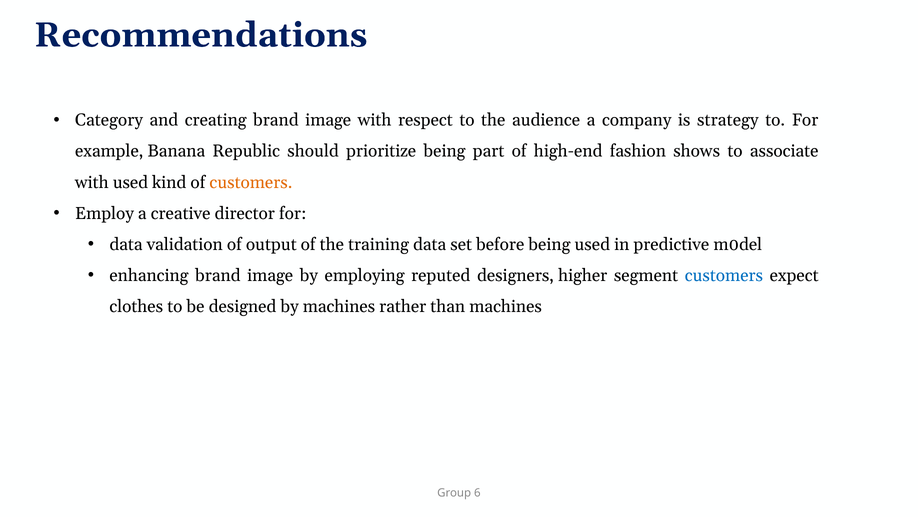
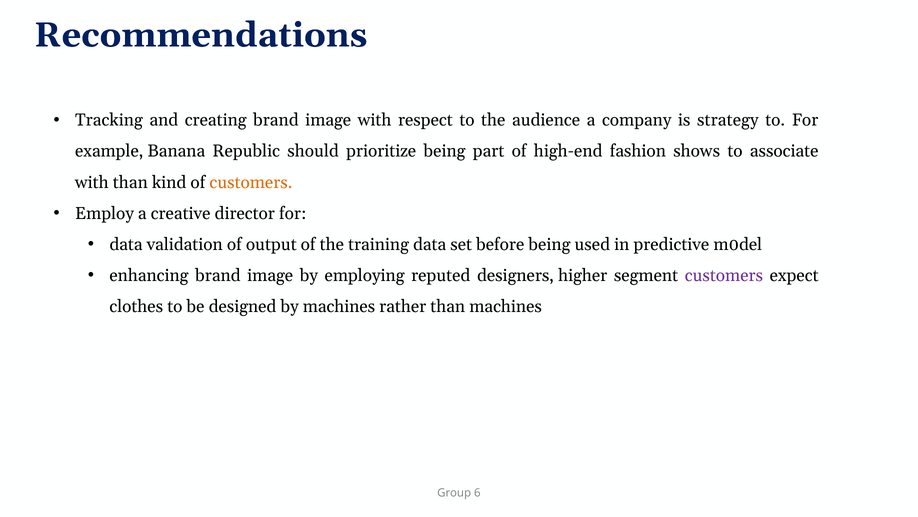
Category: Category -> Tracking (109, 120)
with used: used -> than (130, 182)
customers colour: blue -> purple (724, 275)
